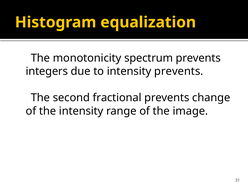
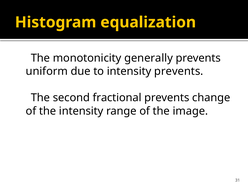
spectrum: spectrum -> generally (149, 58)
integers: integers -> uniform (47, 71)
